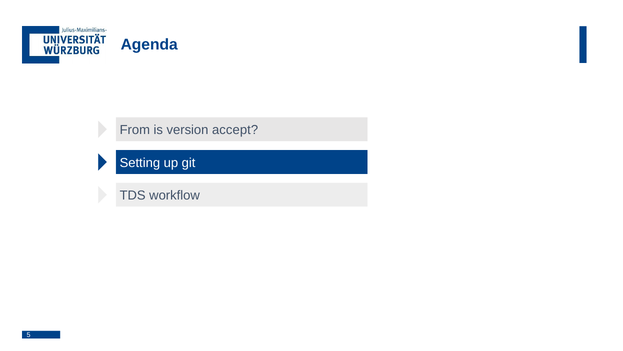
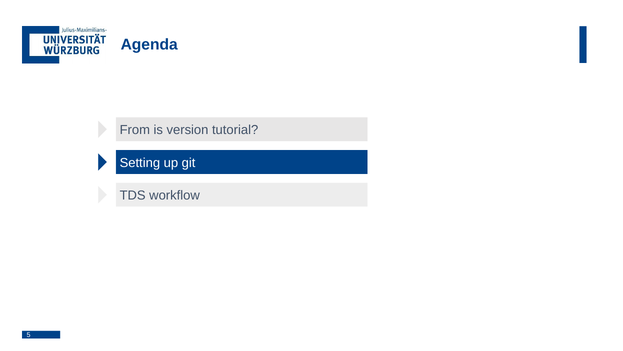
accept: accept -> tutorial (235, 130)
